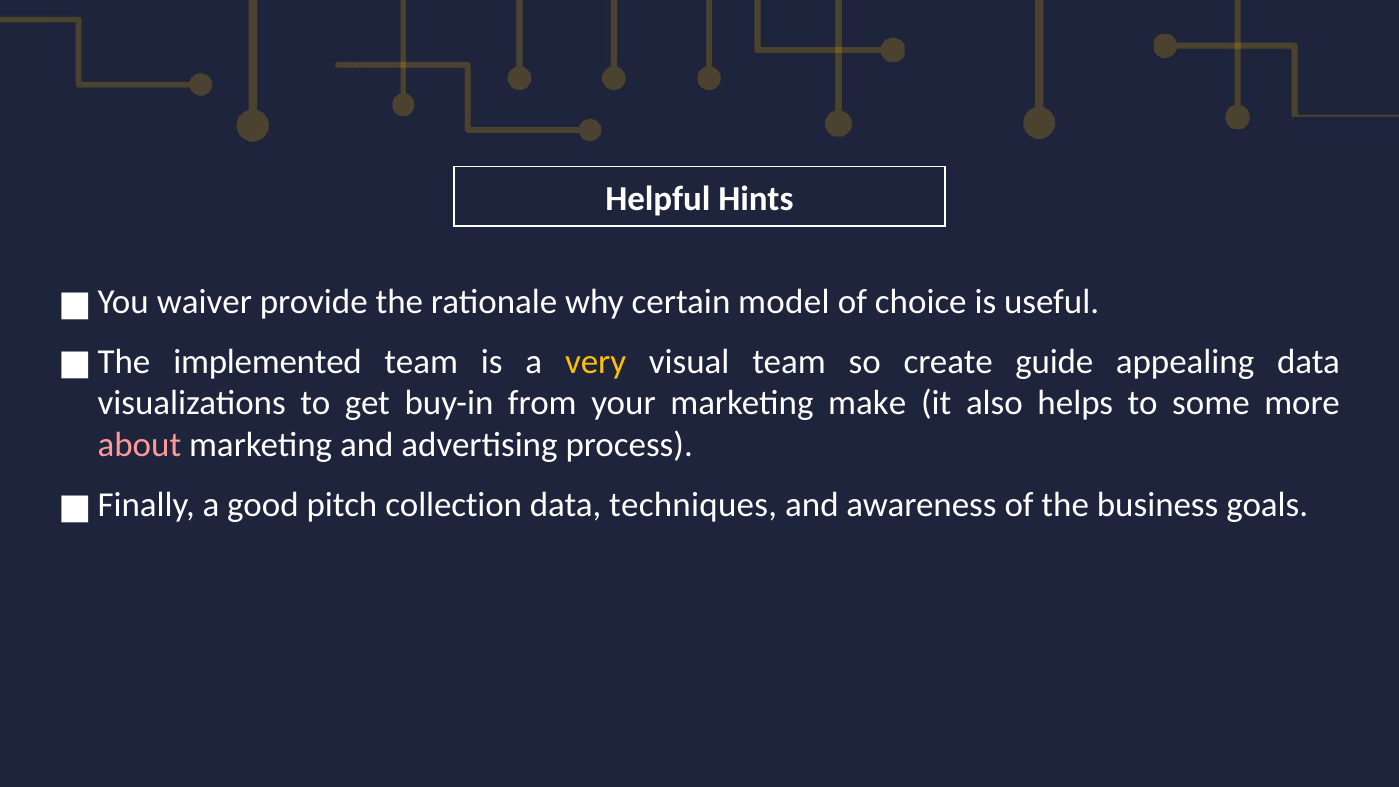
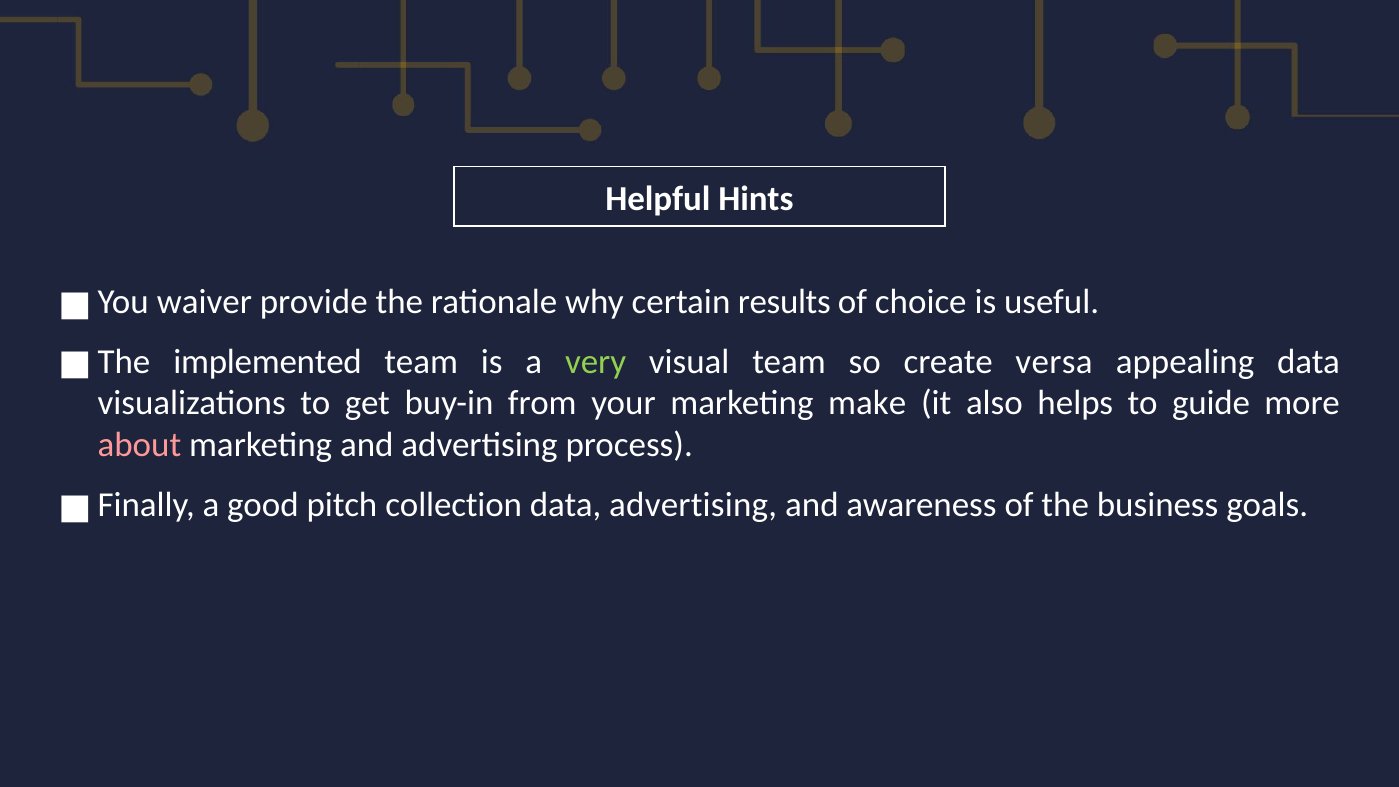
model: model -> results (784, 302)
very colour: yellow -> light green (596, 361)
guide: guide -> versa (1054, 361)
some: some -> guide (1211, 403)
data techniques: techniques -> advertising (693, 505)
